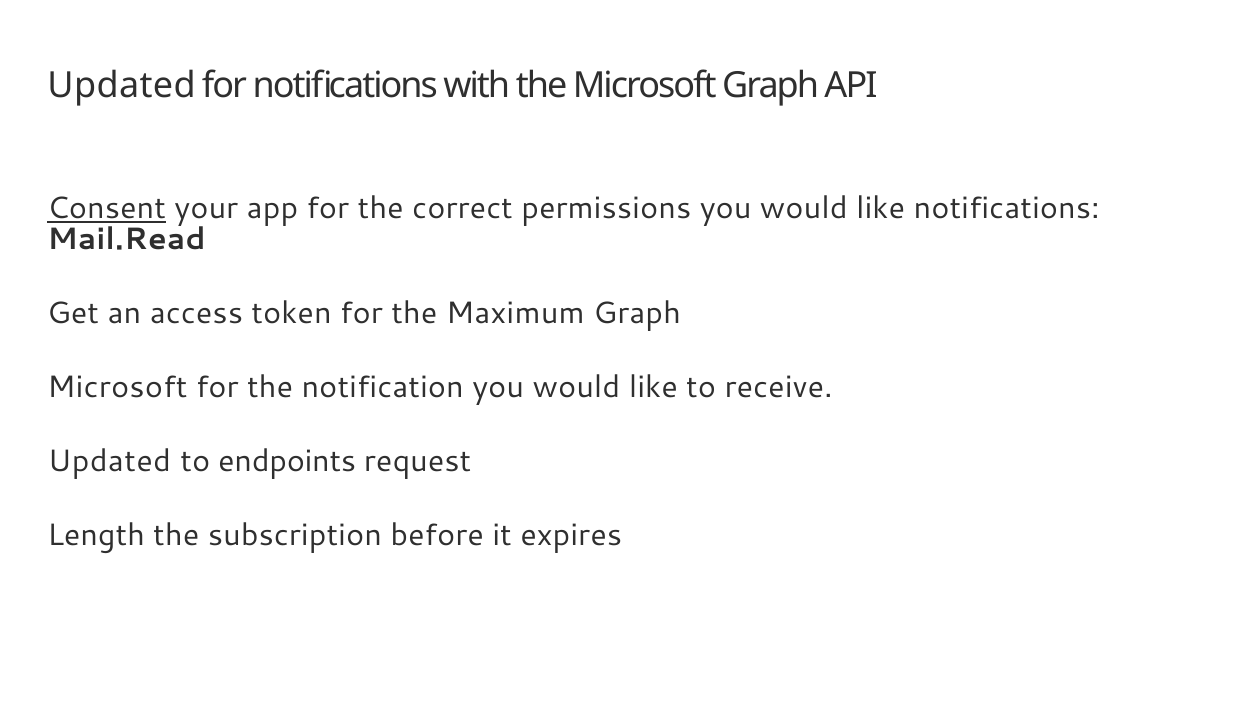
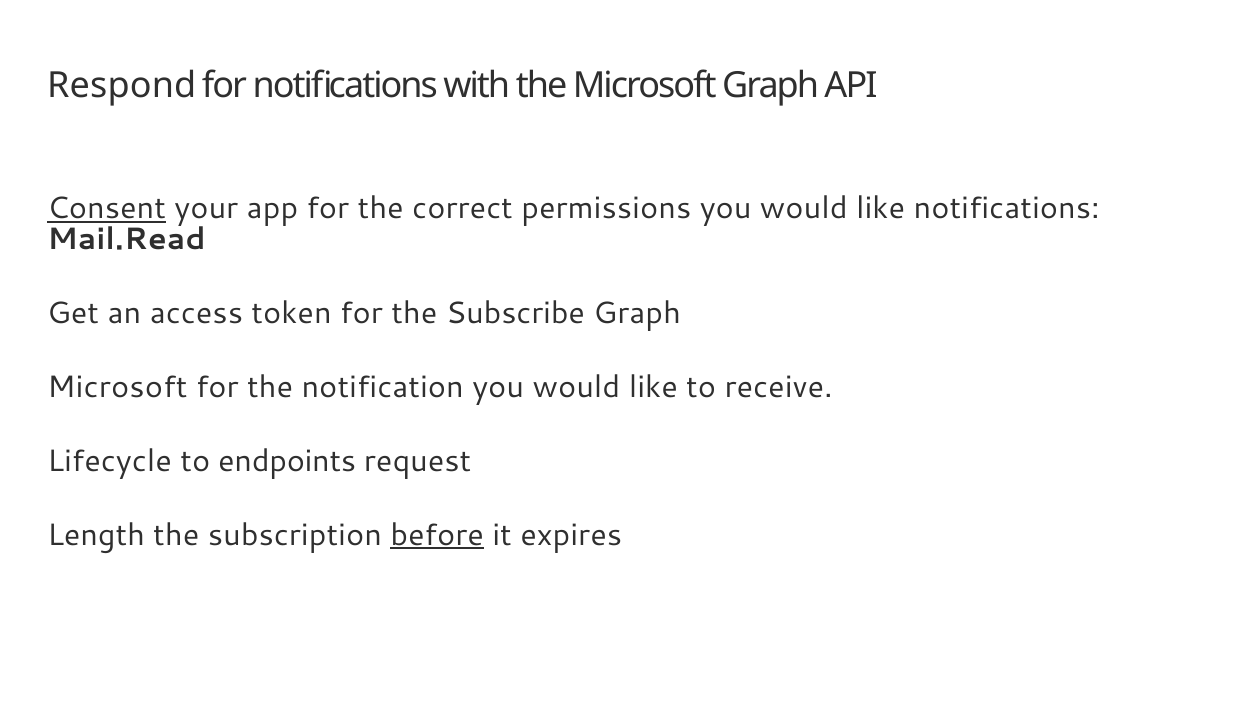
Updated: Updated -> Respond (122, 86)
Maximum: Maximum -> Subscribe (515, 314)
Updated: Updated -> Lifecycle (110, 462)
before underline: none -> present (437, 536)
